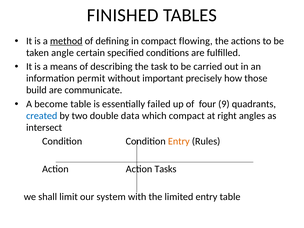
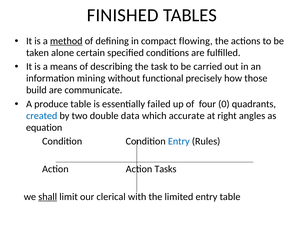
angle: angle -> alone (63, 53)
permit: permit -> mining (91, 78)
important: important -> functional (163, 78)
become: become -> produce (51, 104)
9: 9 -> 0 (224, 104)
which compact: compact -> accurate (187, 116)
intersect: intersect -> equation (44, 128)
Entry colour: orange -> blue (179, 141)
shall underline: none -> present (48, 197)
system: system -> clerical (111, 197)
